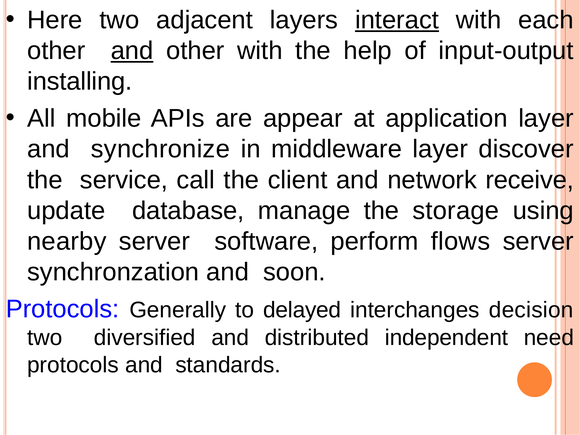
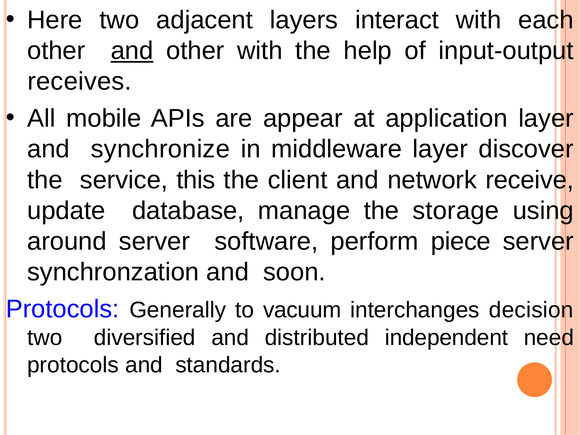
interact underline: present -> none (397, 20)
installing: installing -> receives (80, 81)
call: call -> this (196, 180)
nearby: nearby -> around (67, 241)
flows: flows -> piece (461, 241)
delayed: delayed -> vacuum (302, 310)
